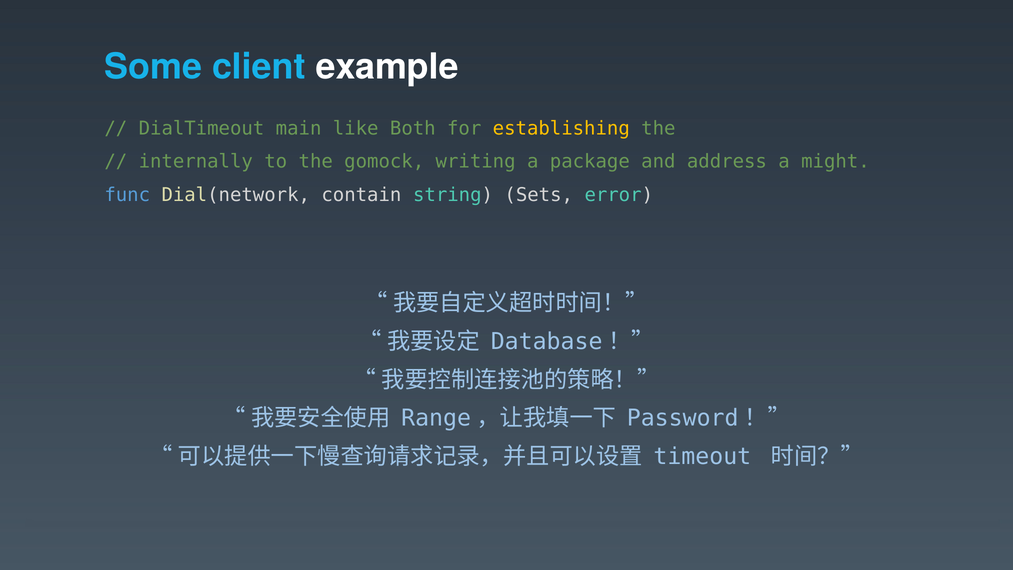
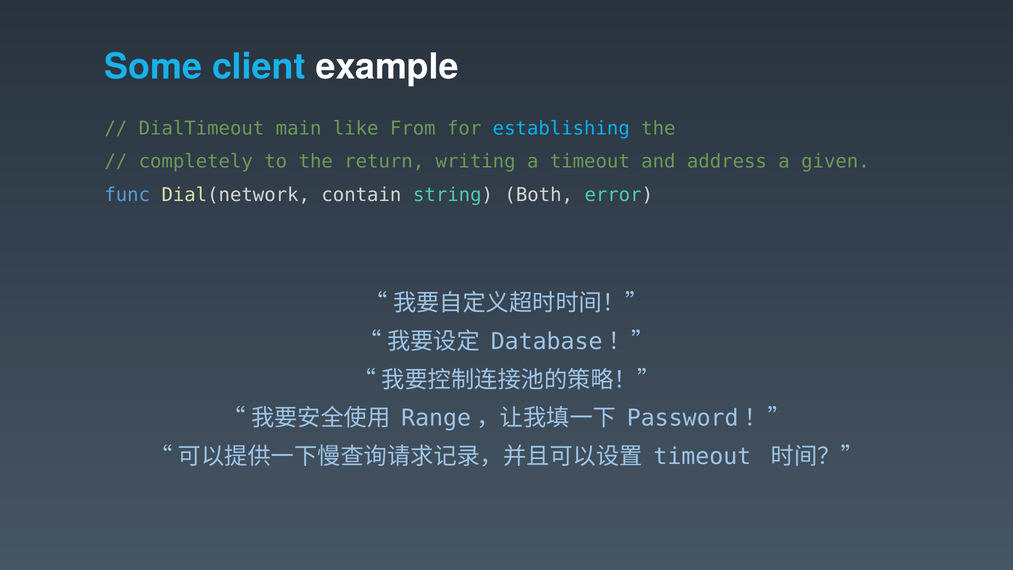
Both: Both -> From (413, 128)
establishing colour: yellow -> light blue (561, 128)
internally: internally -> completely (196, 162)
gomock: gomock -> return (384, 162)
a package: package -> timeout (590, 162)
might: might -> given (835, 162)
Sets: Sets -> Both (539, 195)
